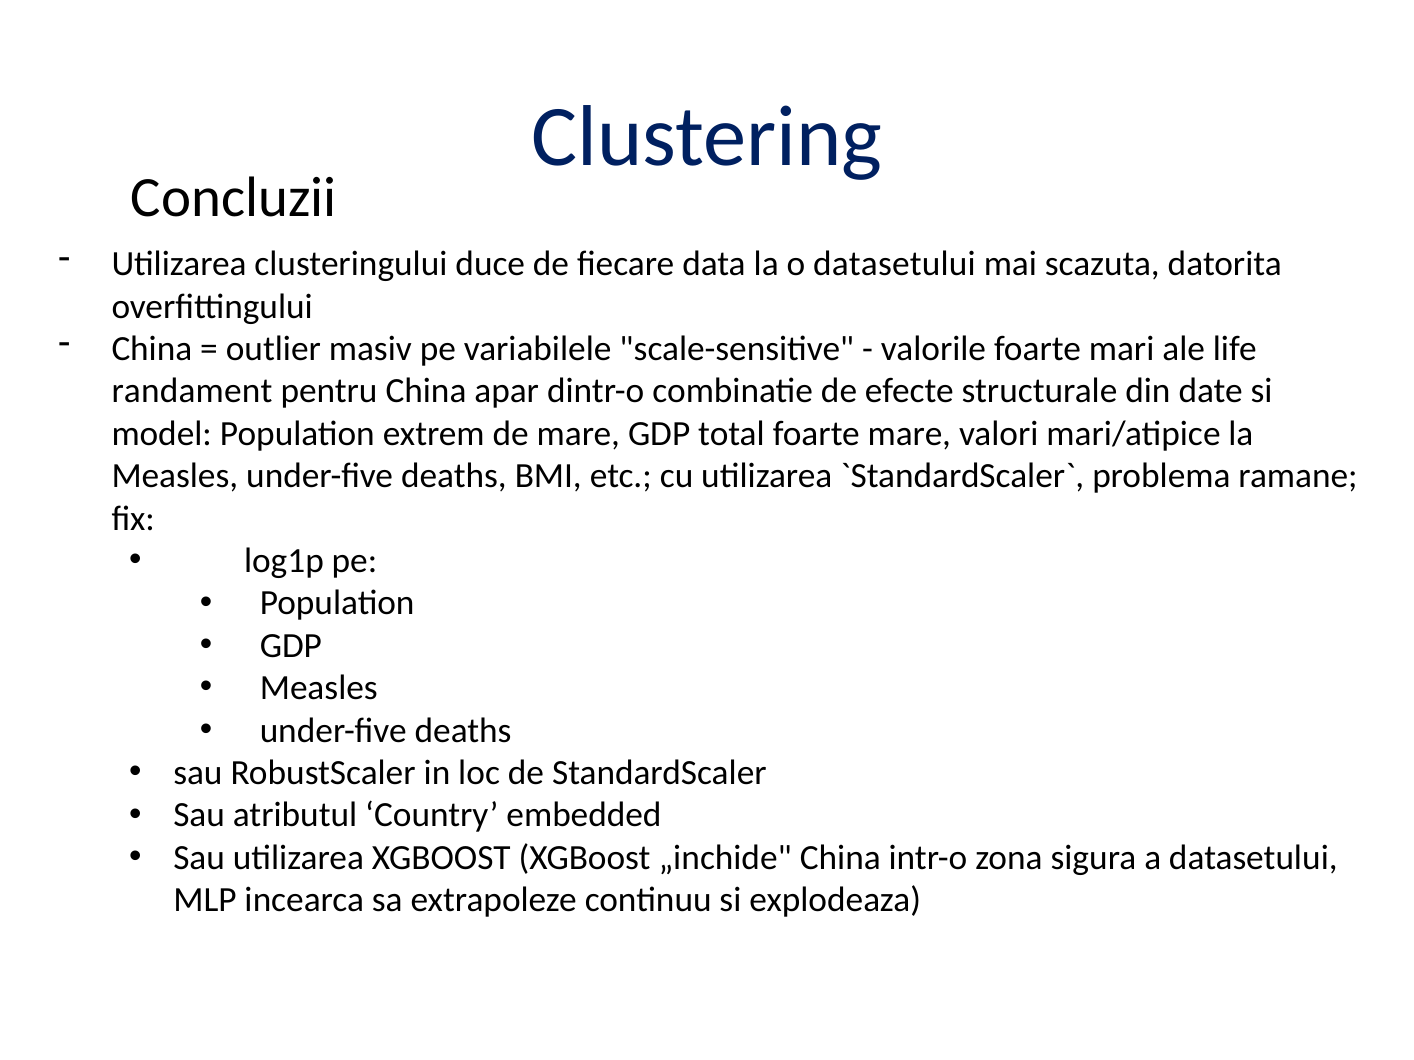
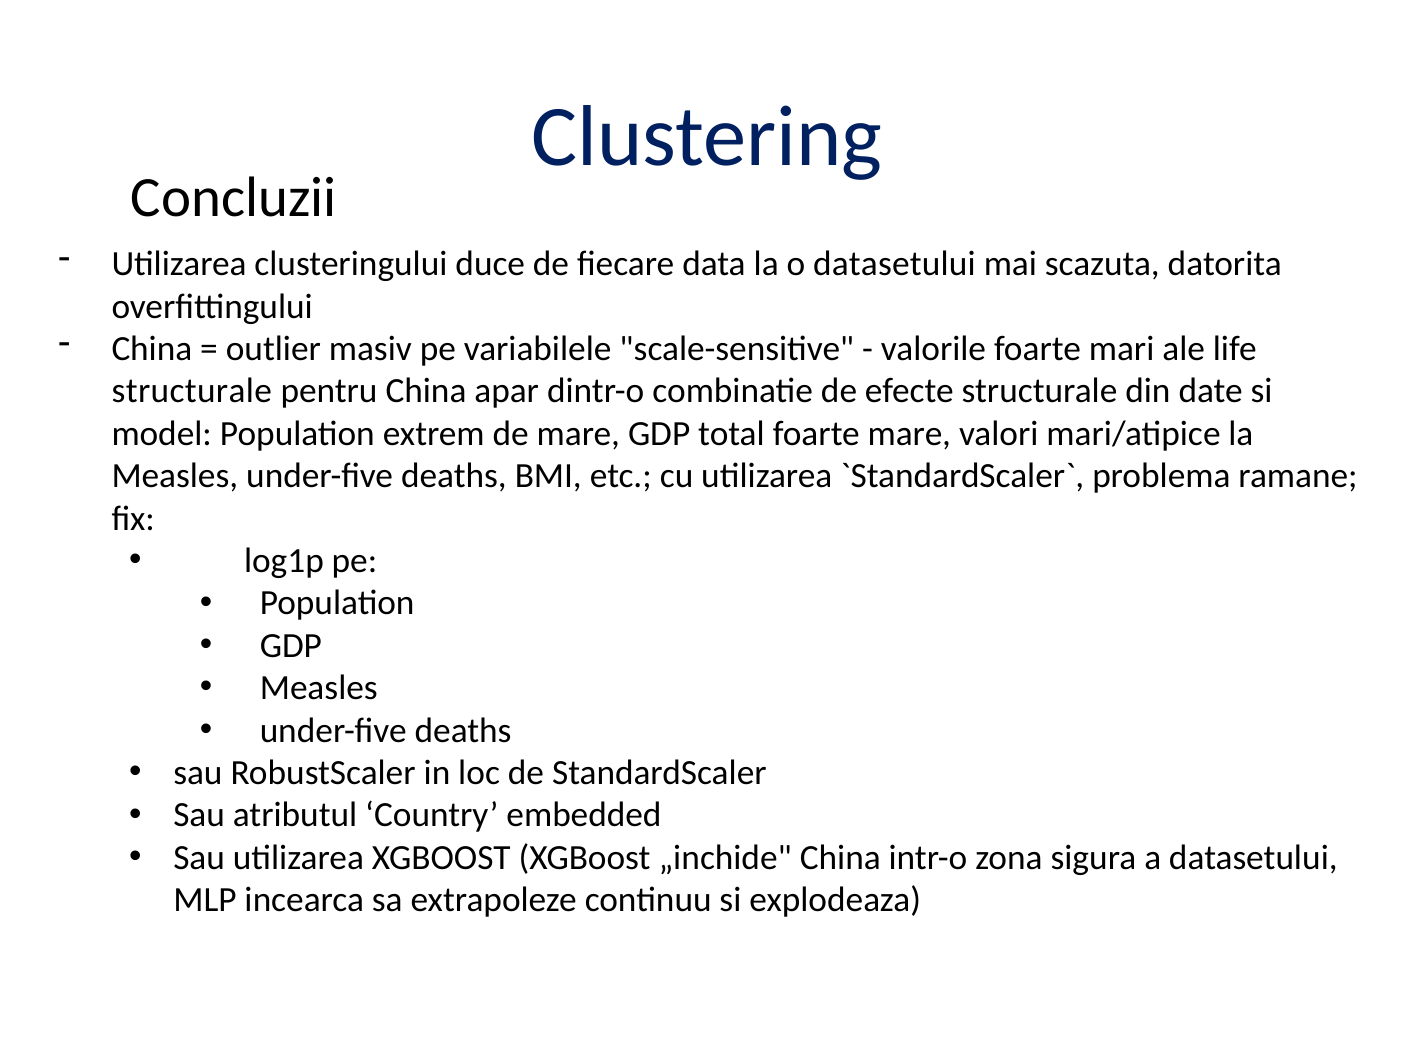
randament: randament -> structurale (192, 391)
